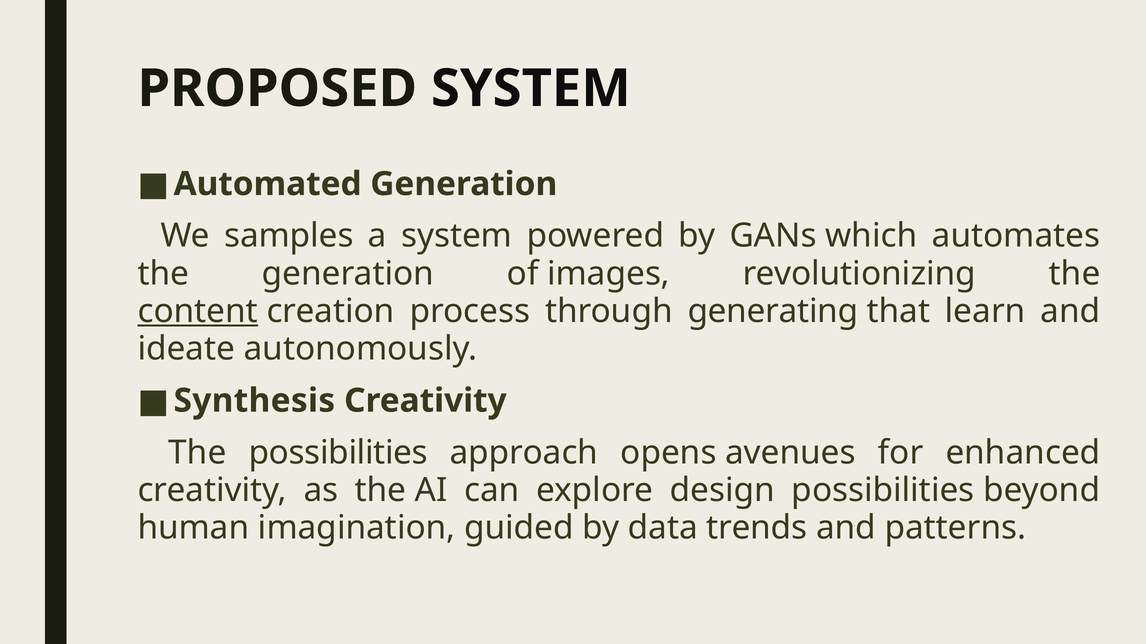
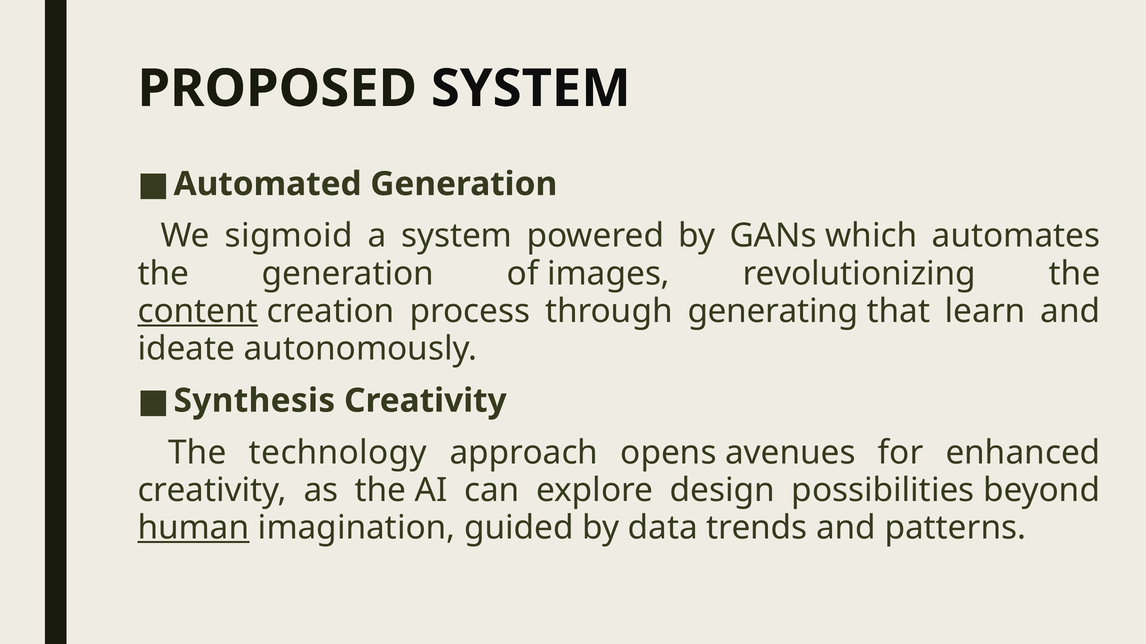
samples: samples -> sigmoid (289, 236)
The possibilities: possibilities -> technology (338, 453)
human underline: none -> present (193, 528)
